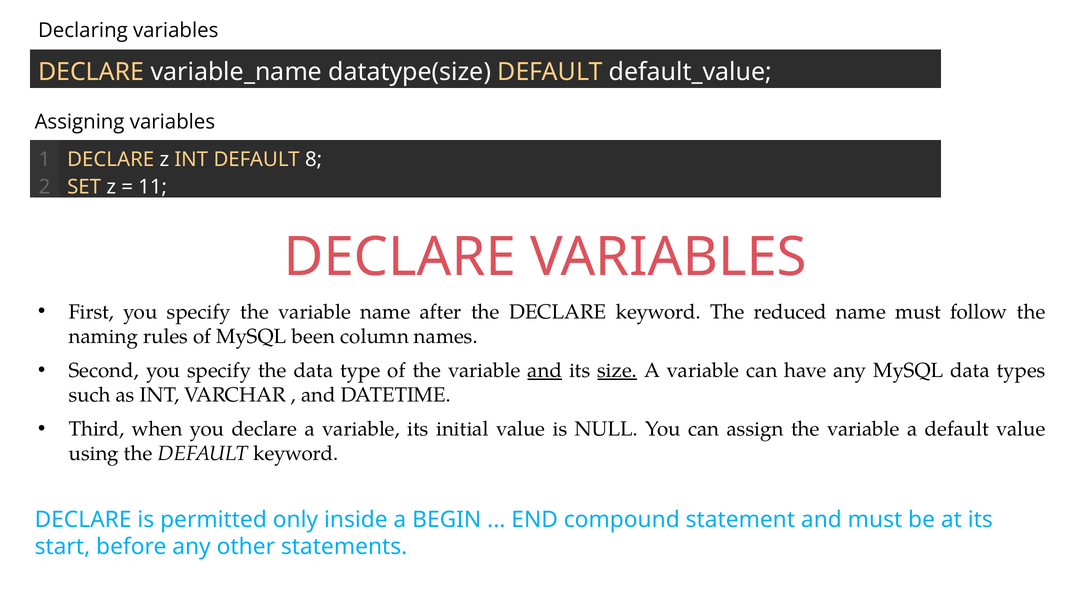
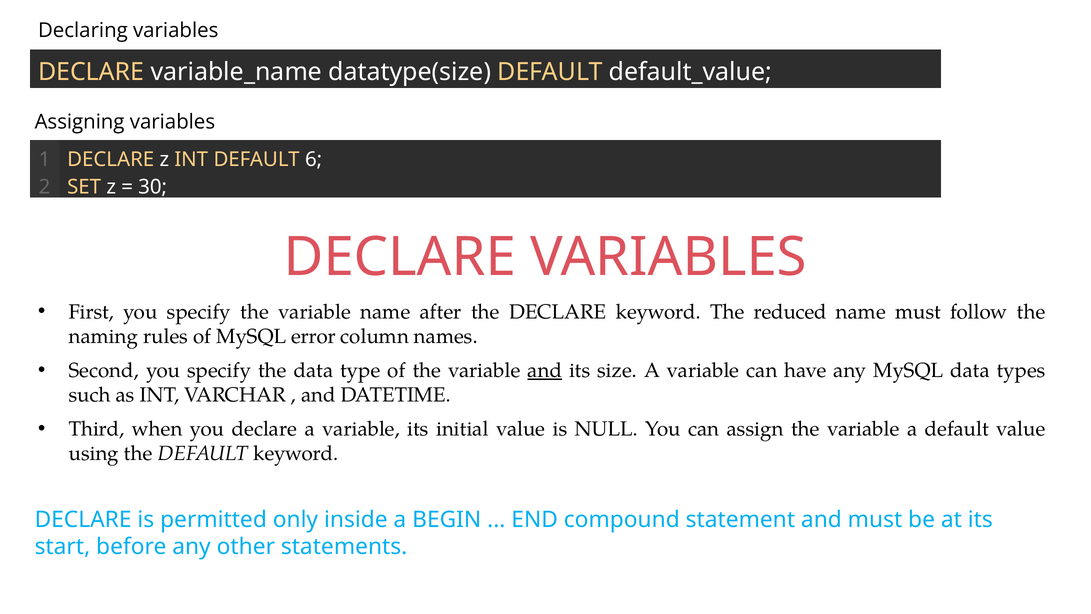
8: 8 -> 6 (314, 159)
11: 11 -> 30 (153, 187)
been: been -> error (313, 336)
size underline: present -> none (617, 370)
